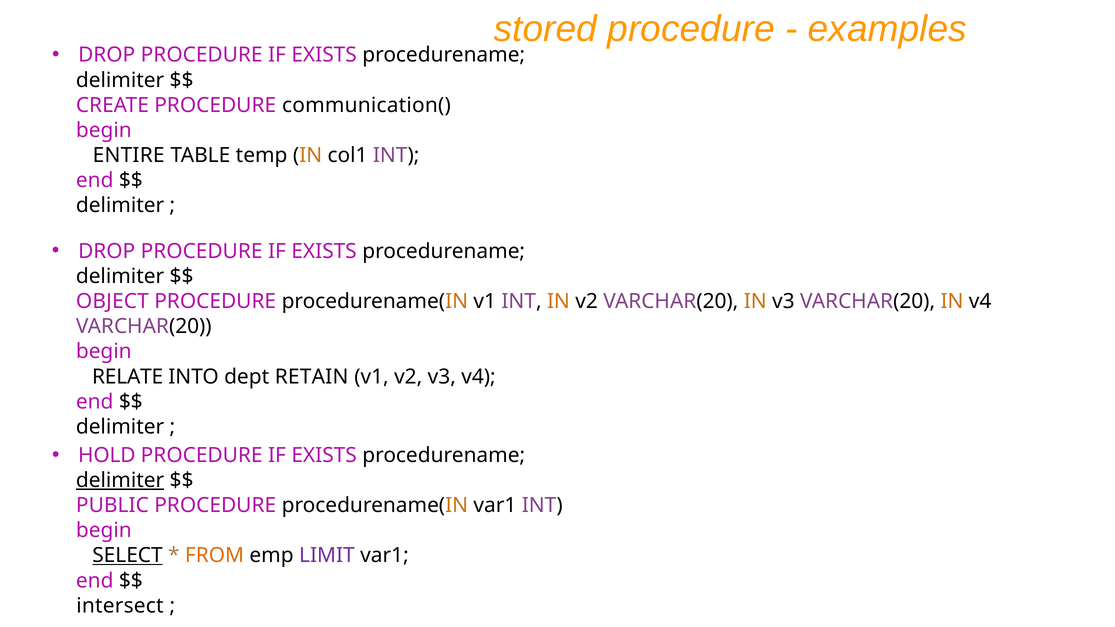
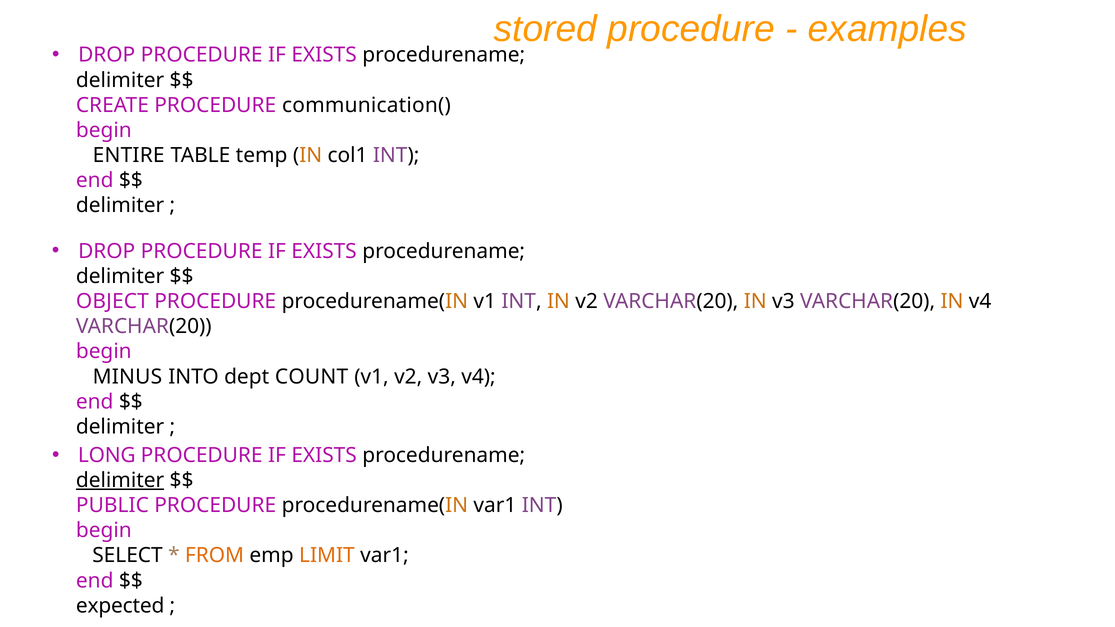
RELATE: RELATE -> MINUS (127, 377)
RETAIN: RETAIN -> COUNT (312, 377)
HOLD: HOLD -> LONG (107, 455)
SELECT underline: present -> none (127, 556)
LIMIT colour: purple -> orange (327, 556)
intersect: intersect -> expected (120, 606)
